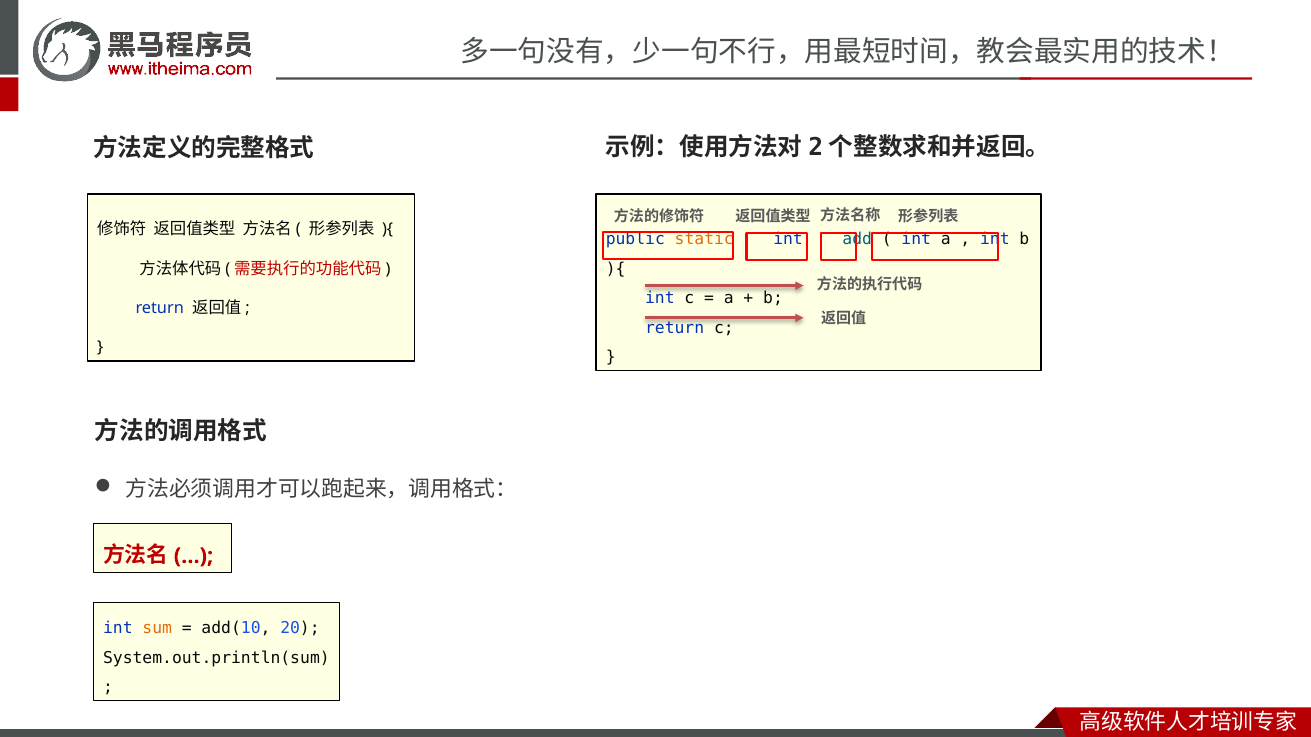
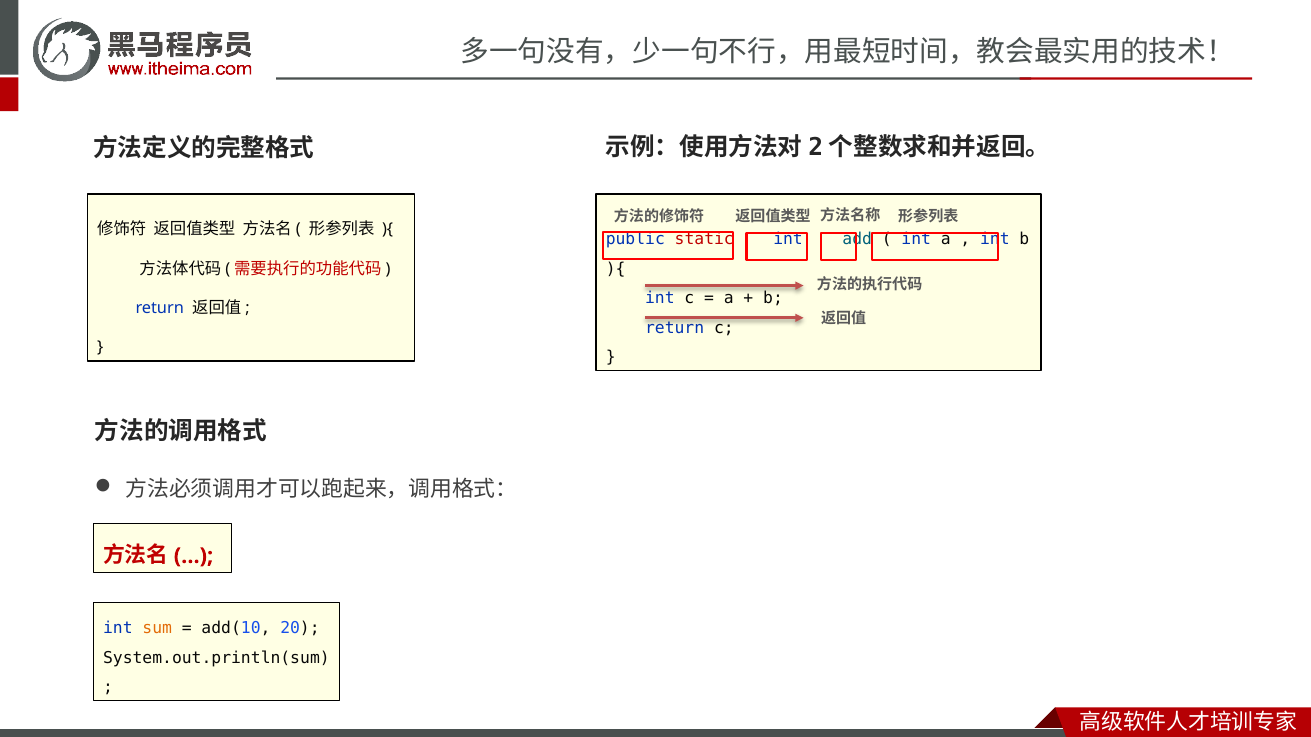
static colour: orange -> red (704, 240)
